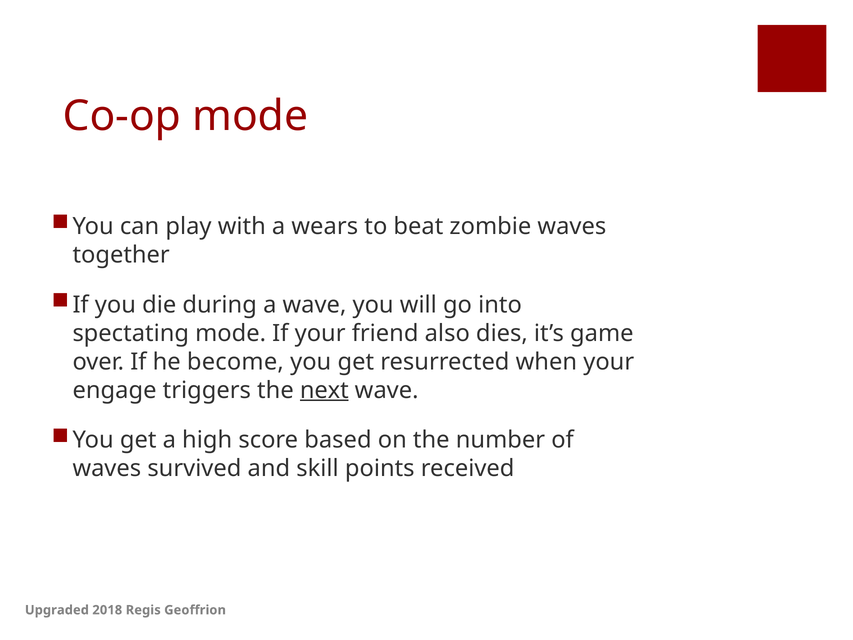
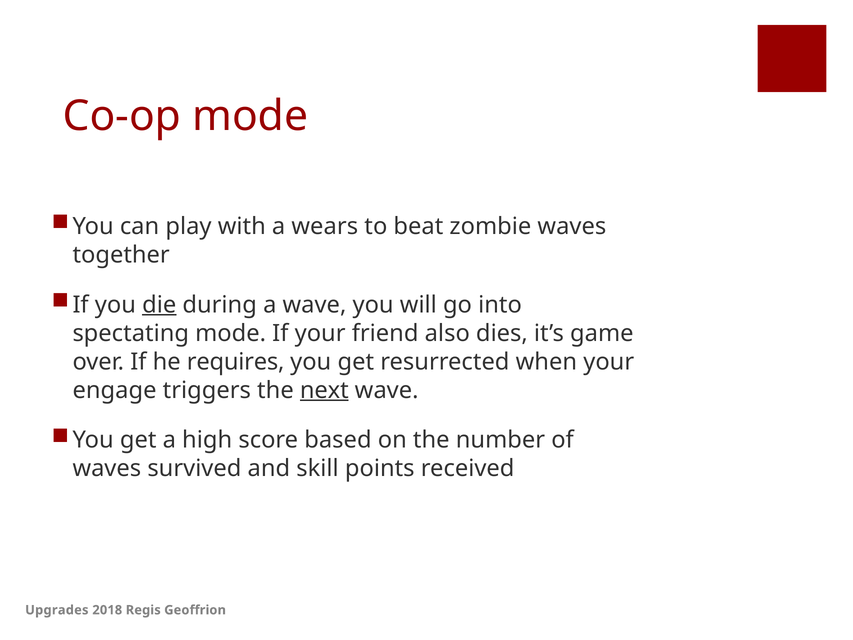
die underline: none -> present (159, 305)
become: become -> requires (236, 362)
Upgraded: Upgraded -> Upgrades (57, 610)
